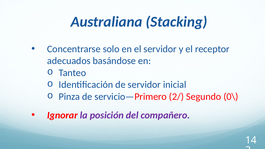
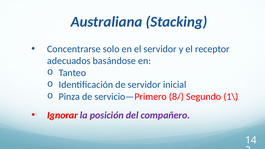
2/: 2/ -> 8/ (176, 97)
0\: 0\ -> 1\ (231, 97)
